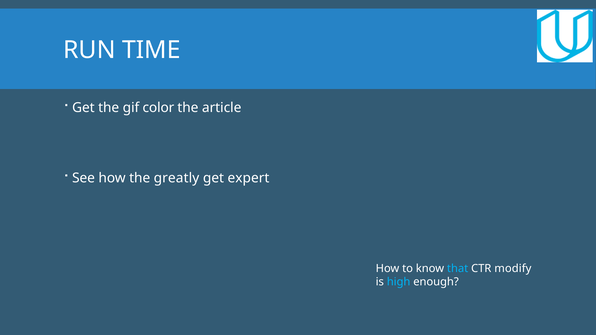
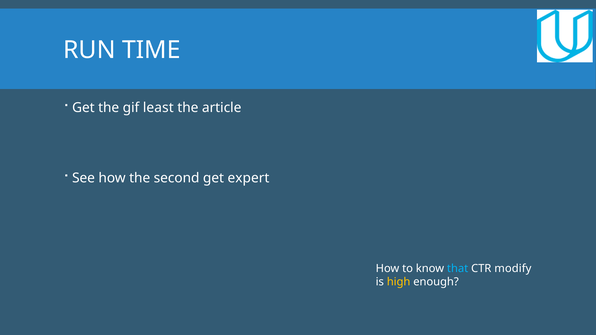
color: color -> least (158, 108)
greatly: greatly -> second (177, 178)
high colour: light blue -> yellow (399, 282)
